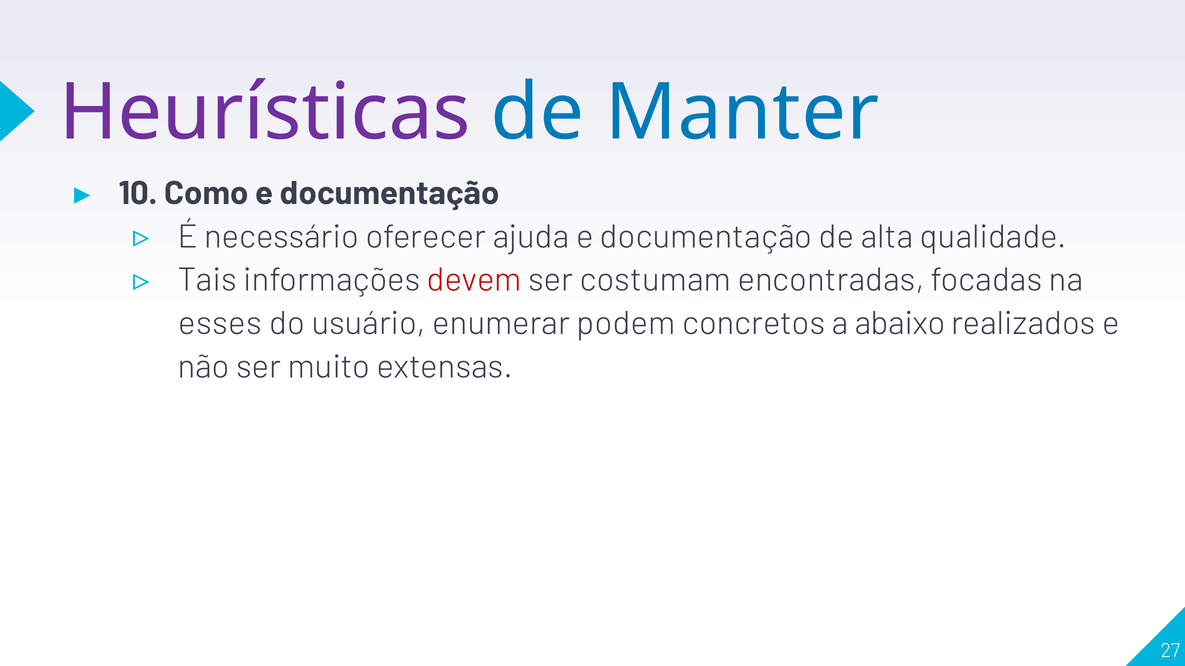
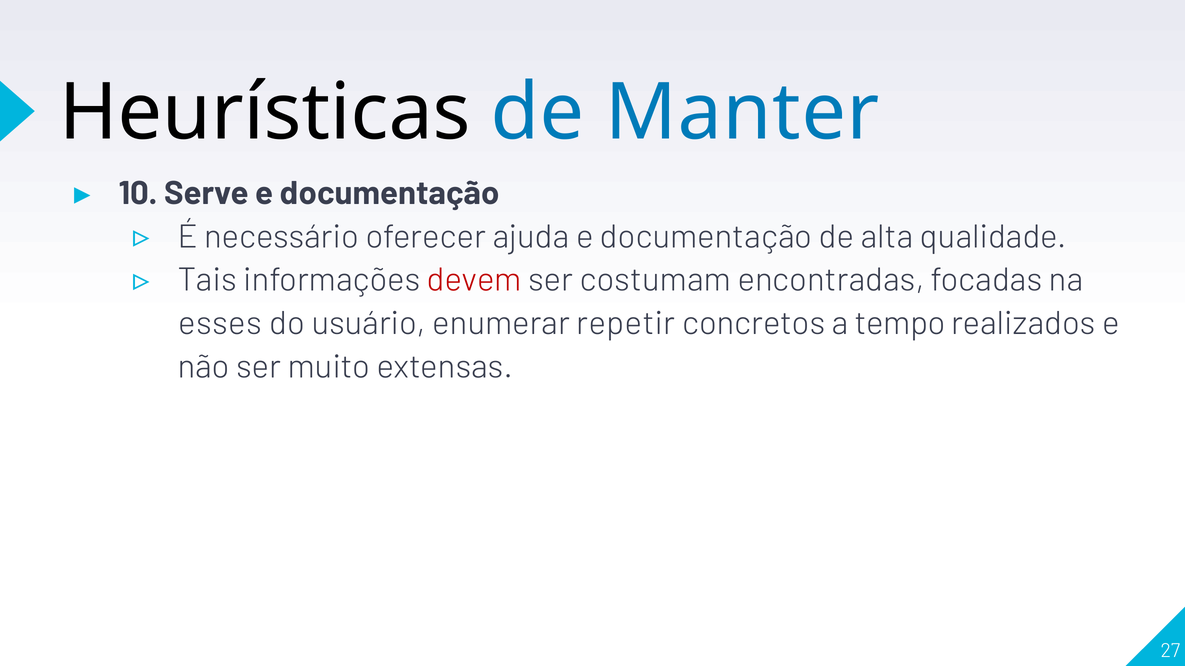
Heurísticas colour: purple -> black (265, 113)
Como: Como -> Serve (207, 193)
podem: podem -> repetir (626, 324)
abaixo: abaixo -> tempo (900, 324)
